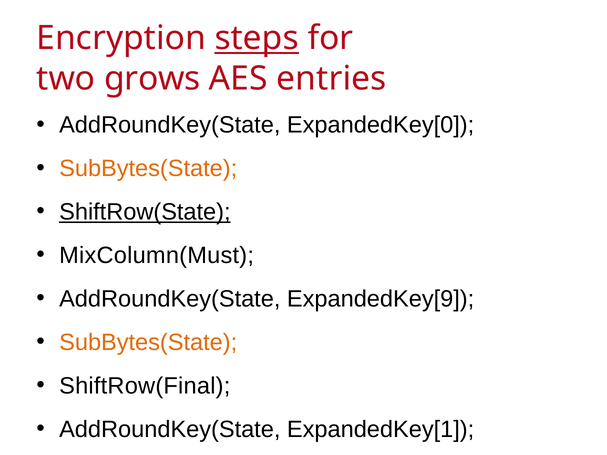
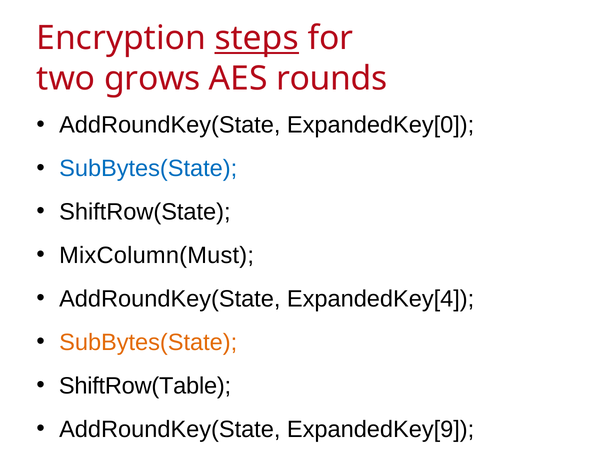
entries: entries -> rounds (332, 79)
SubBytes(State colour: orange -> blue (148, 169)
ShiftRow(State underline: present -> none (145, 212)
ExpandedKey[9: ExpandedKey[9 -> ExpandedKey[4 (381, 299)
ShiftRow(Final: ShiftRow(Final -> ShiftRow(Table (145, 386)
ExpandedKey[1: ExpandedKey[1 -> ExpandedKey[9 (381, 430)
